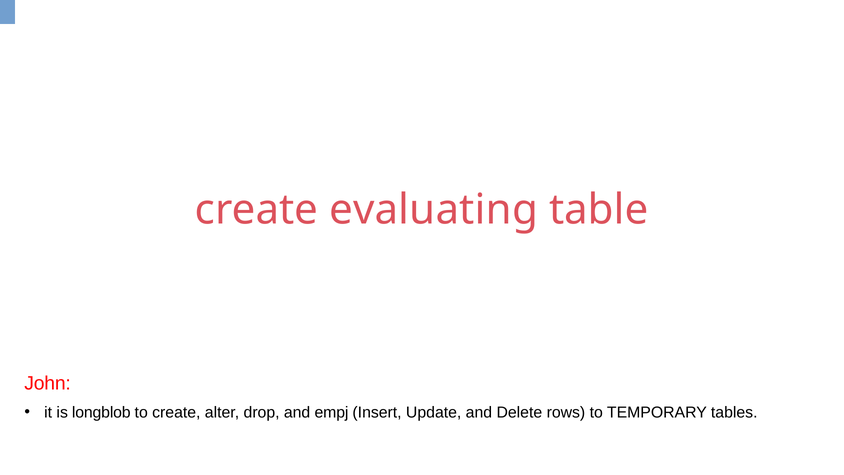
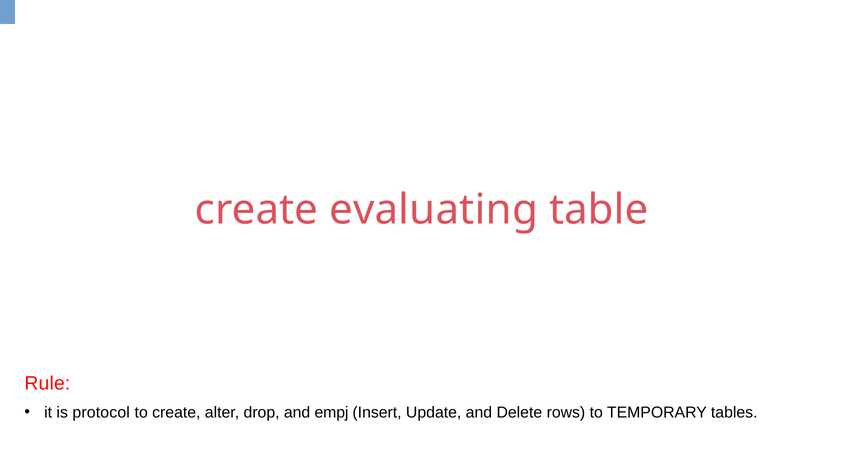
John: John -> Rule (47, 383)
longblob: longblob -> protocol (101, 412)
